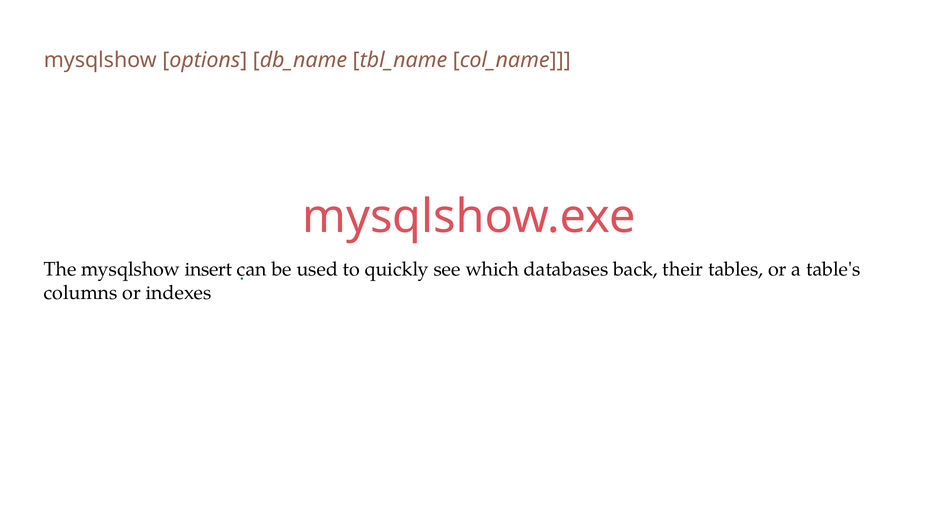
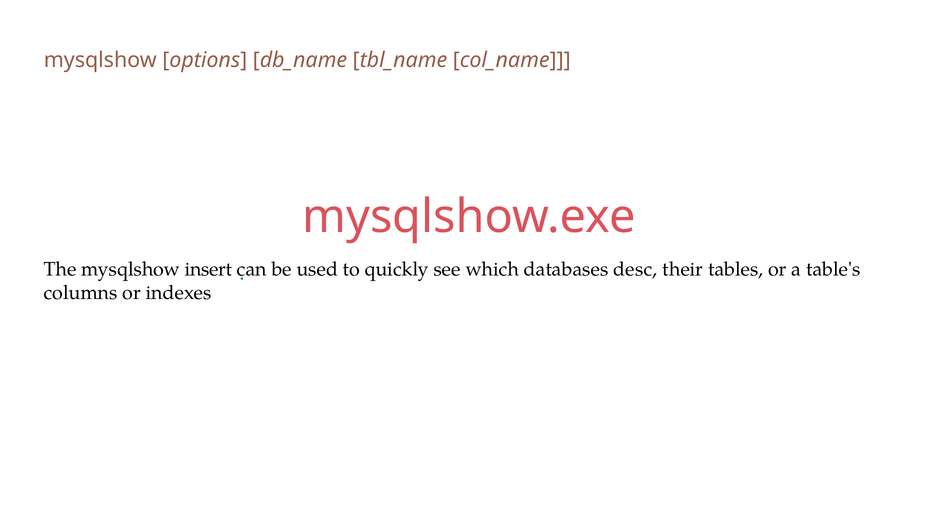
back: back -> desc (635, 269)
